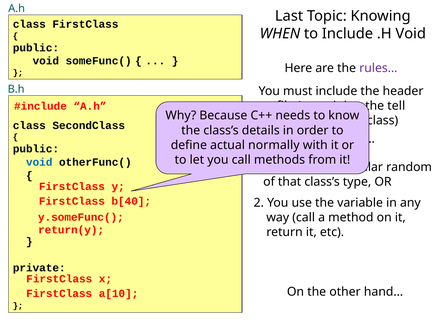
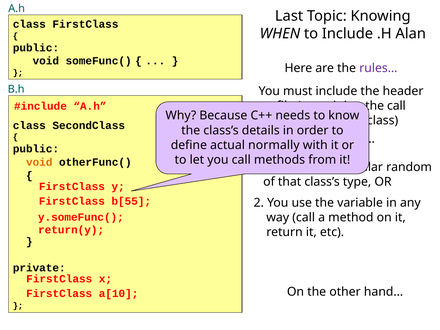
.H Void: Void -> Alan (411, 34)
tell: tell -> call (396, 106)
void colour: blue -> orange (39, 162)
b[40: b[40 -> b[55 (131, 201)
